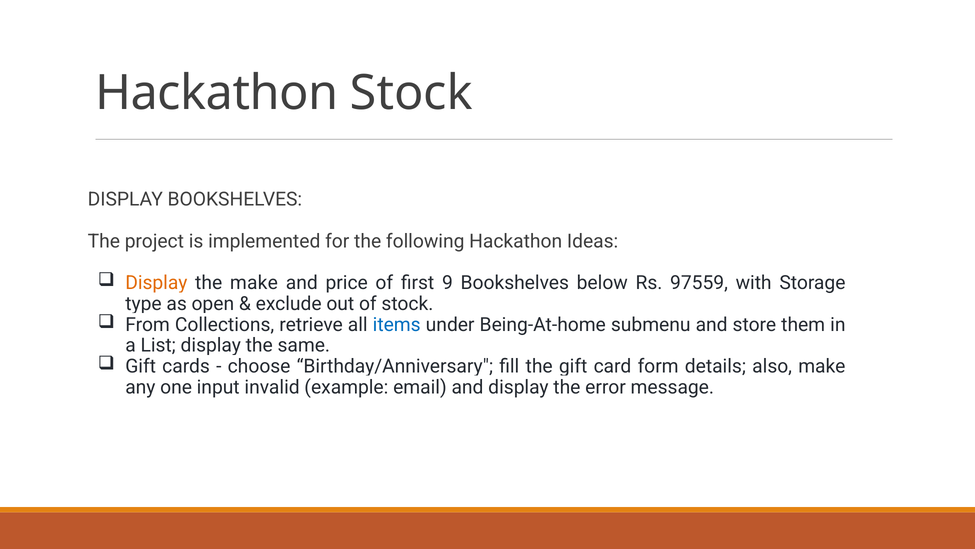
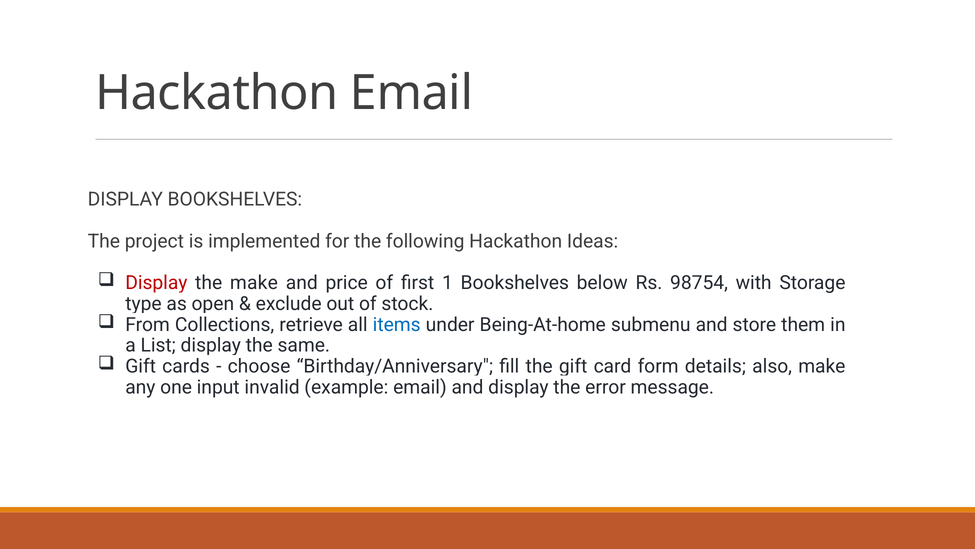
Hackathon Stock: Stock -> Email (412, 93)
Display colour: orange -> red (156, 283)
9: 9 -> 1 (447, 283)
97559: 97559 -> 98754 (699, 283)
